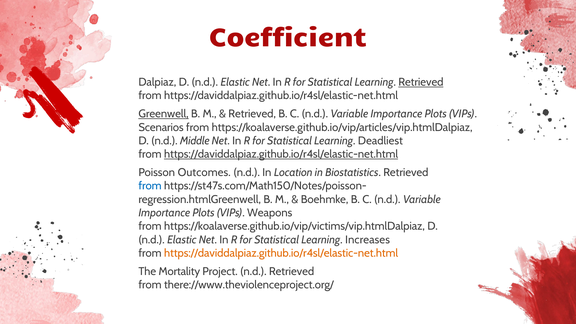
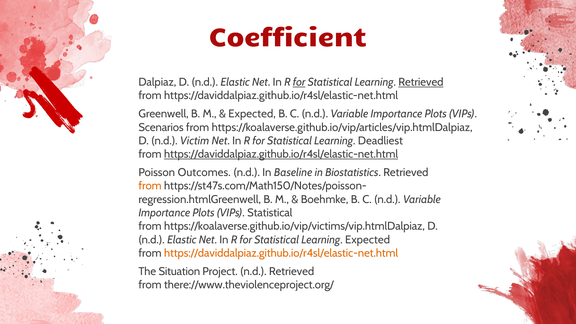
for underline: none -> present (299, 82)
Greenwell underline: present -> none (163, 114)
Retrieved: Retrieved -> Expected (252, 114)
Middle: Middle -> Victim (195, 141)
Location: Location -> Baseline (293, 172)
from colour: blue -> orange (150, 186)
VIPs Weapons: Weapons -> Statistical (270, 213)
Learning Increases: Increases -> Expected (368, 240)
Mortality: Mortality -> Situation (179, 271)
